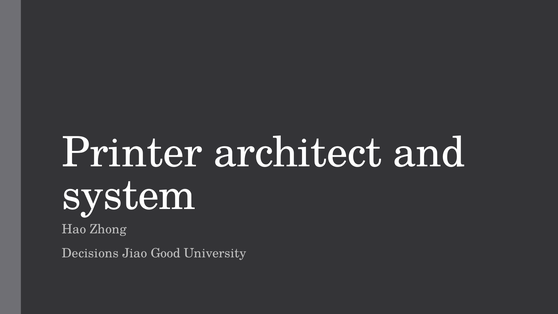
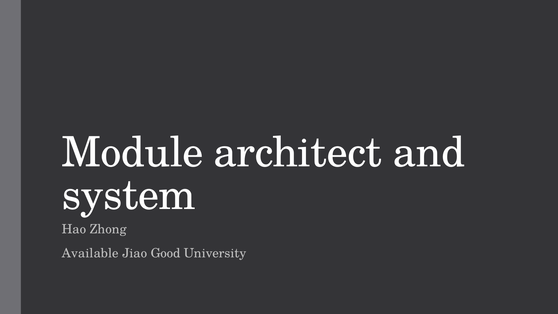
Printer: Printer -> Module (132, 153)
Decisions: Decisions -> Available (90, 253)
